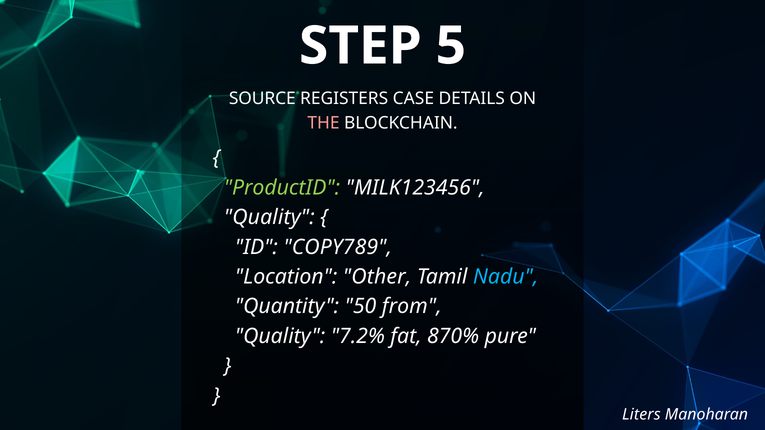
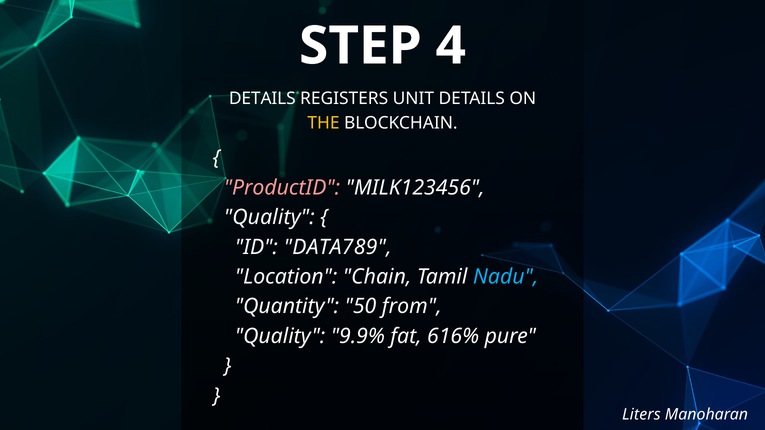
5: 5 -> 4 (451, 46)
SOURCE: SOURCE -> DETAILS (262, 99)
CASE: CASE -> UNIT (413, 99)
THE colour: pink -> yellow (324, 123)
ProductID colour: light green -> pink (282, 188)
COPY789: COPY789 -> DATA789 (338, 247)
Other: Other -> Chain (377, 277)
7.2%: 7.2% -> 9.9% (358, 336)
870%: 870% -> 616% (453, 336)
